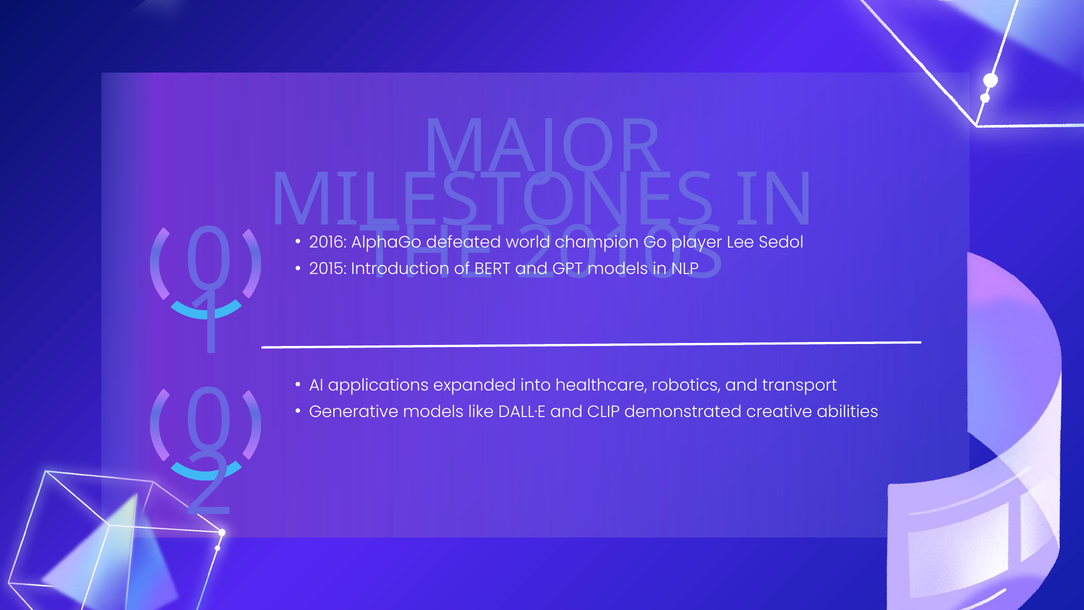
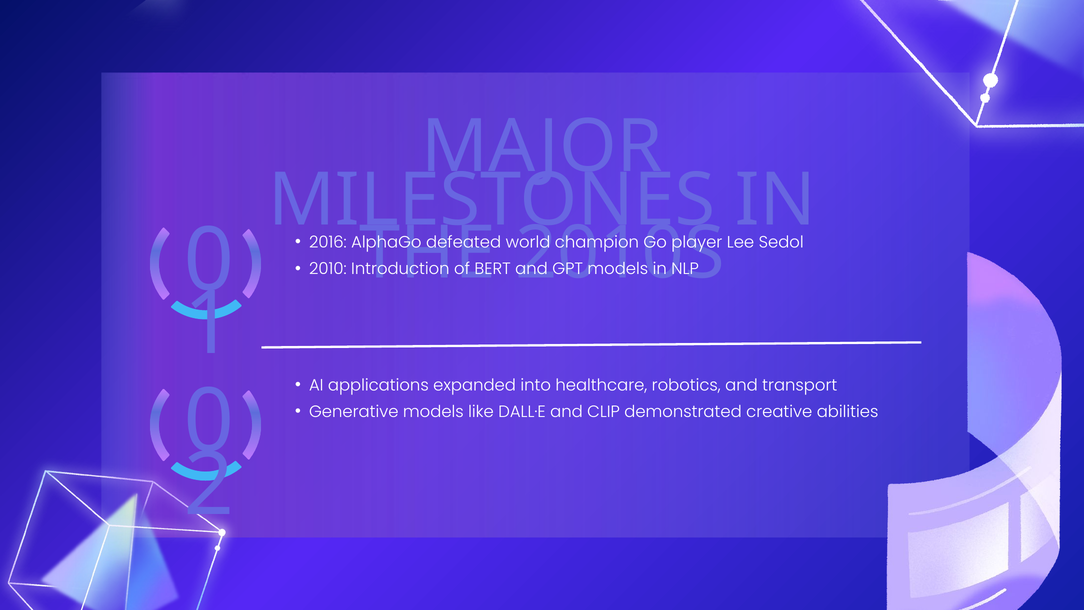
2015: 2015 -> 2010 (328, 269)
